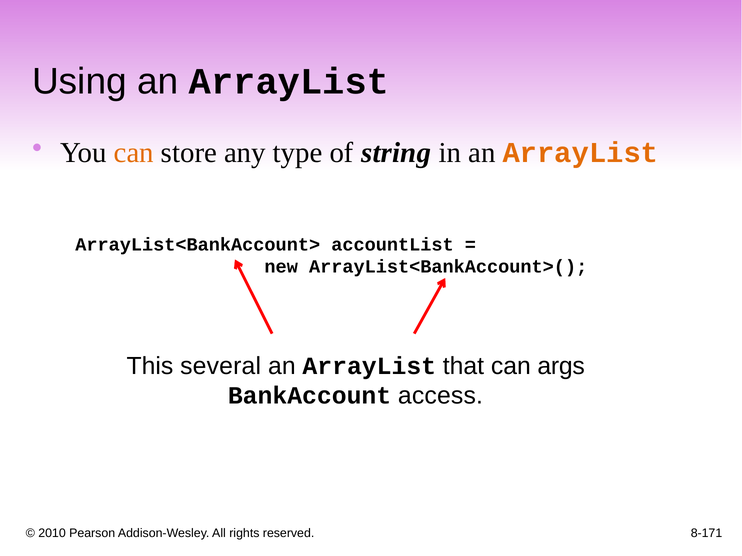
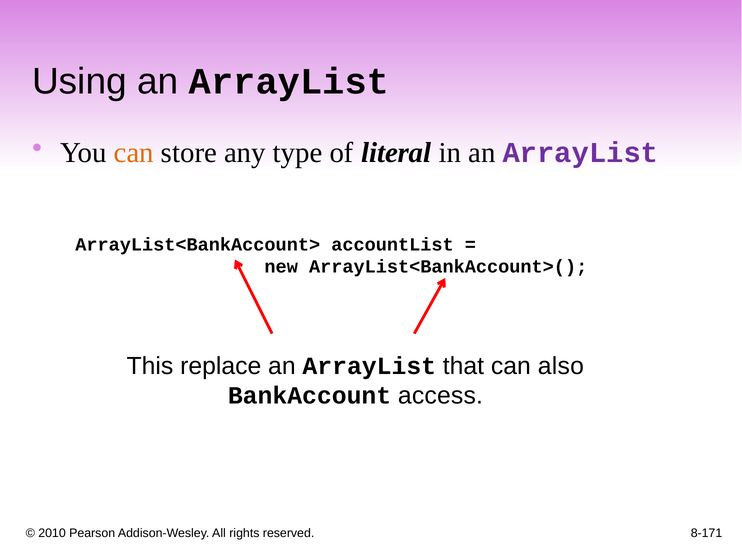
string: string -> literal (396, 153)
ArrayList colour: orange -> purple (580, 153)
several: several -> replace (221, 366)
args: args -> also (561, 366)
